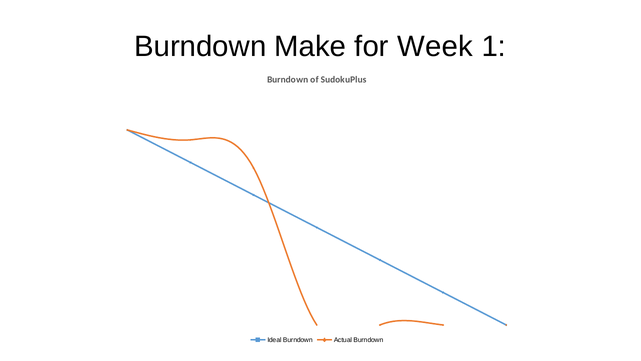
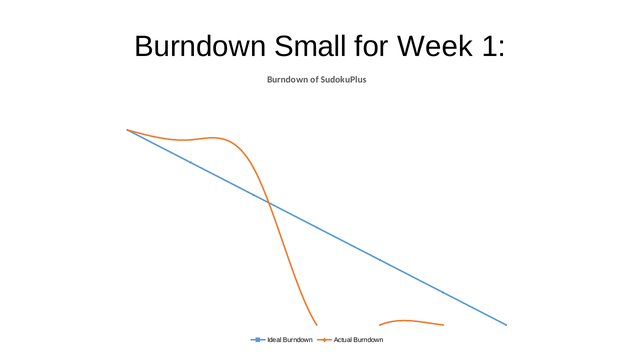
Make: Make -> Small (311, 46)
